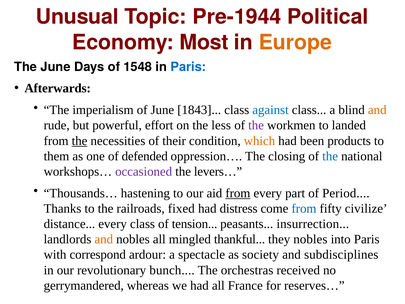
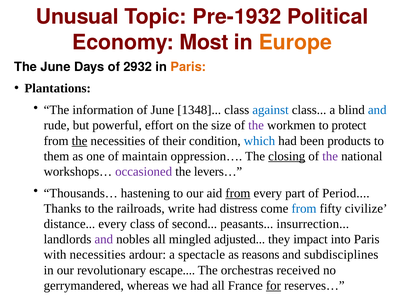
Pre-1944: Pre-1944 -> Pre-1932 (237, 17)
1548: 1548 -> 2932 (138, 67)
Paris colour: blue -> orange (188, 67)
Afterwards: Afterwards -> Plantations (58, 88)
imperialism: imperialism -> information (103, 110)
1843: 1843 -> 1348 (199, 110)
and colour: orange -> blue (377, 110)
less: less -> size (221, 125)
landed: landed -> protect (349, 125)
which colour: orange -> blue (259, 141)
defended: defended -> maintain (145, 156)
closing underline: none -> present (287, 156)
the colour: blue -> purple (330, 156)
fixed: fixed -> write (181, 208)
tension: tension -> second (195, 224)
and colour: orange -> purple (104, 239)
thankful: thankful -> adjusted (240, 239)
they nobles: nobles -> impact (311, 239)
with correspond: correspond -> necessities (98, 255)
society: society -> reasons (261, 255)
bunch: bunch -> escape (172, 270)
for underline: none -> present (273, 285)
